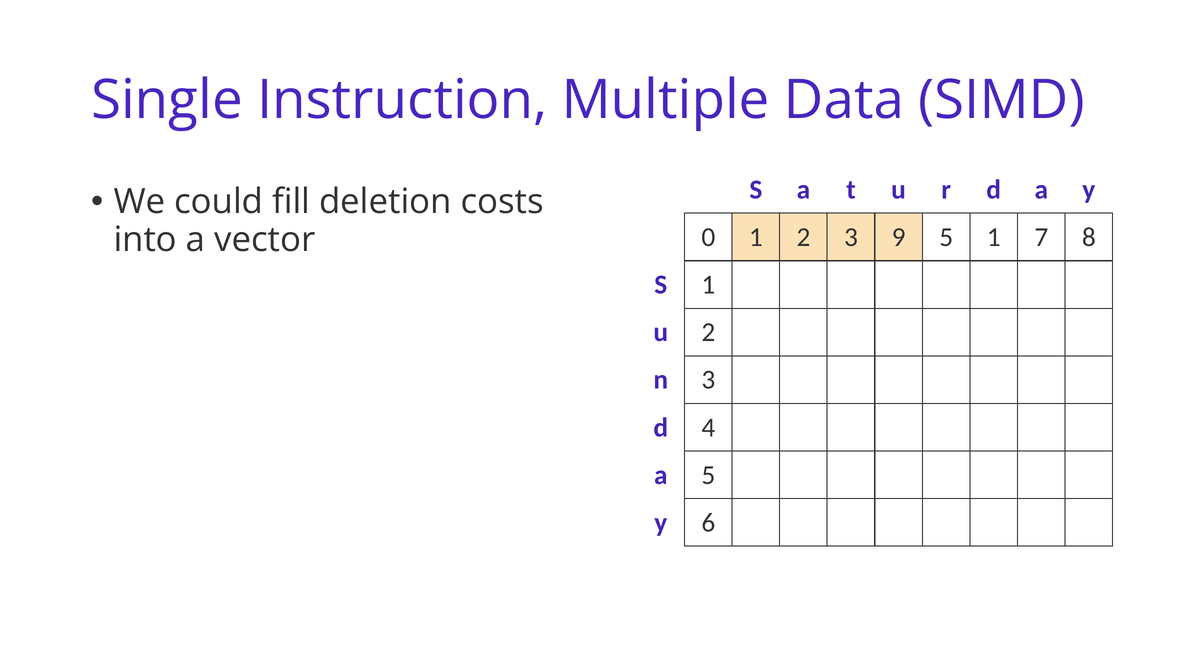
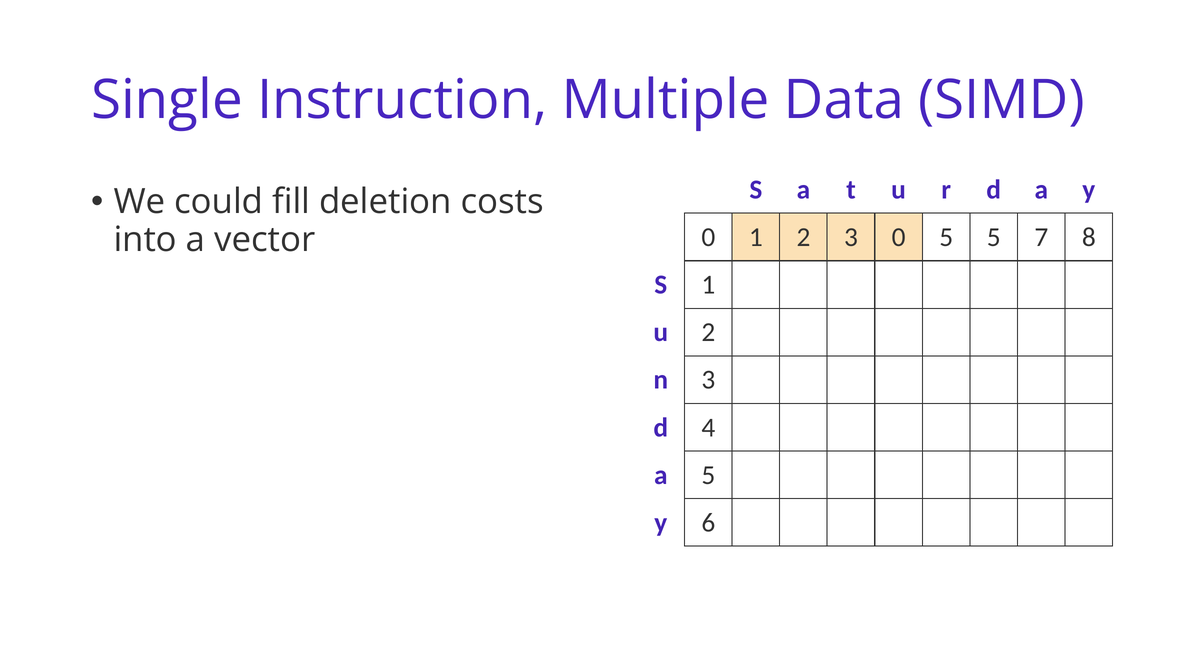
3 9: 9 -> 0 (899, 237)
5 1: 1 -> 5 (994, 237)
